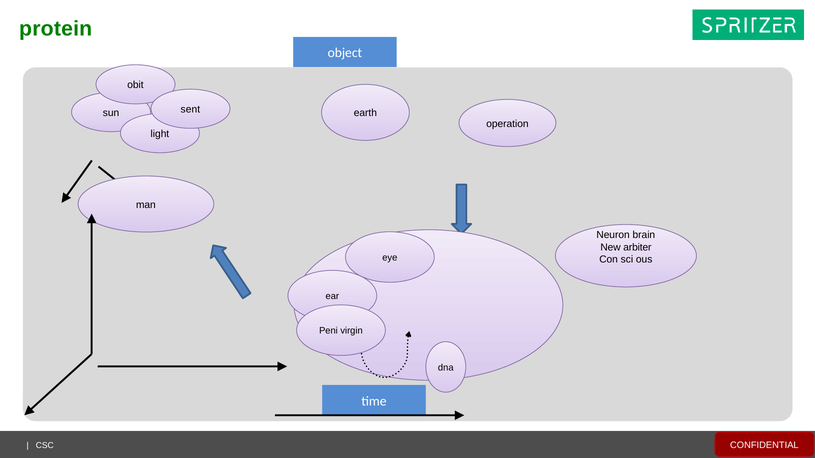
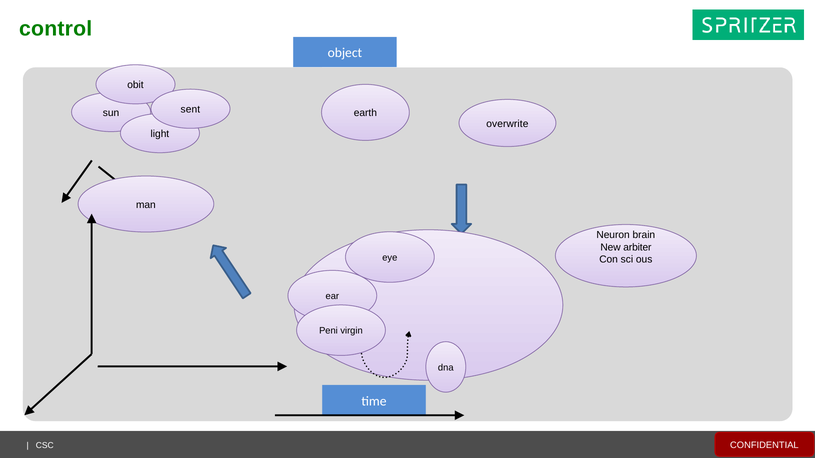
protein: protein -> control (56, 29)
operation: operation -> overwrite (507, 124)
